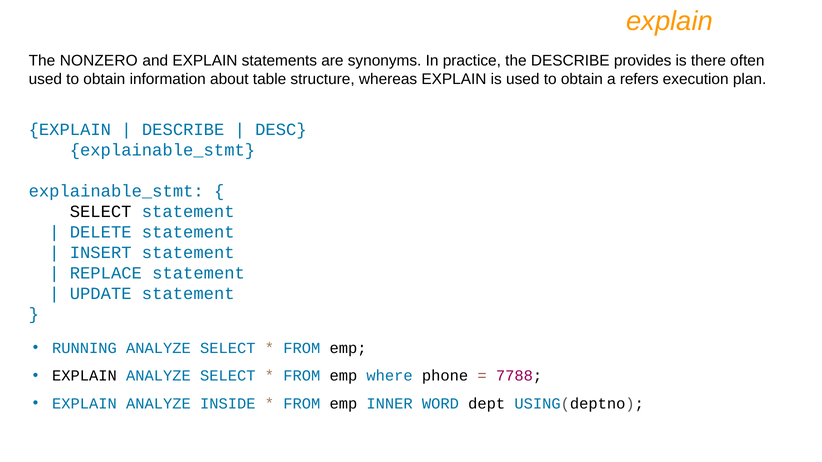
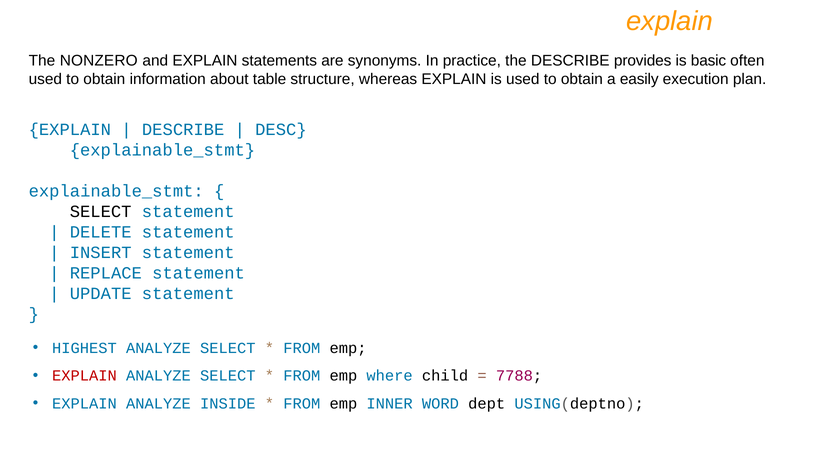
there: there -> basic (709, 61)
refers: refers -> easily (639, 79)
RUNNING: RUNNING -> HIGHEST (84, 348)
EXPLAIN colour: black -> red (84, 376)
phone: phone -> child (445, 376)
